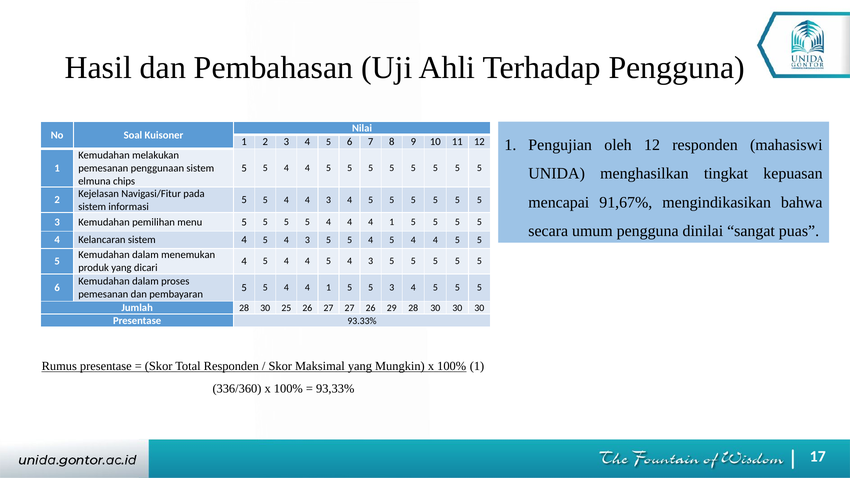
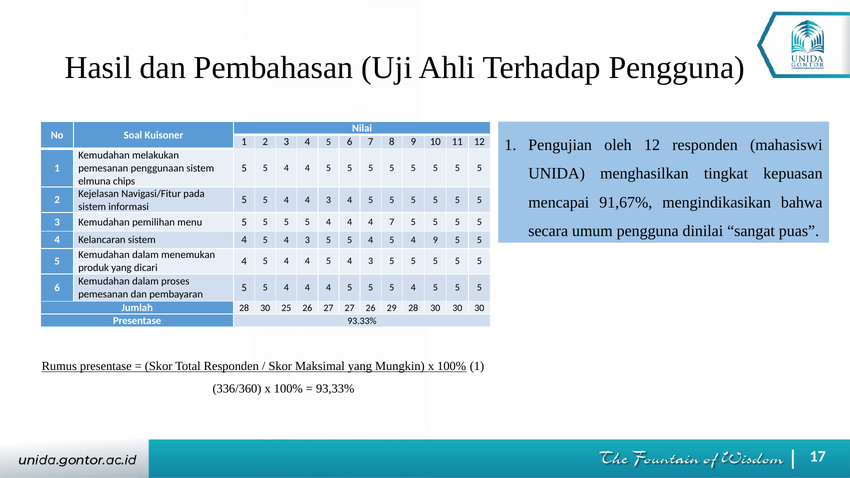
4 4 4 1: 1 -> 7 (392, 222)
4: 4 -> 9 (435, 240)
1: 1 -> 4 (329, 288)
3: 3 -> 5 (392, 288)
